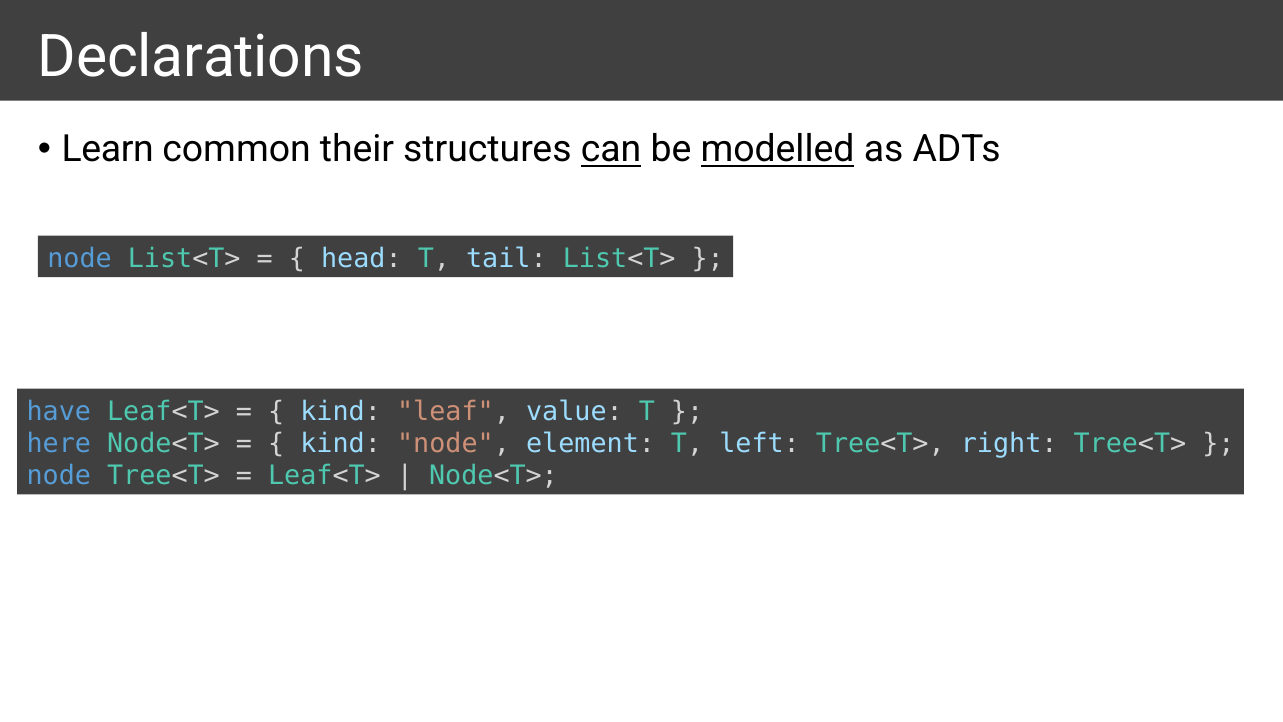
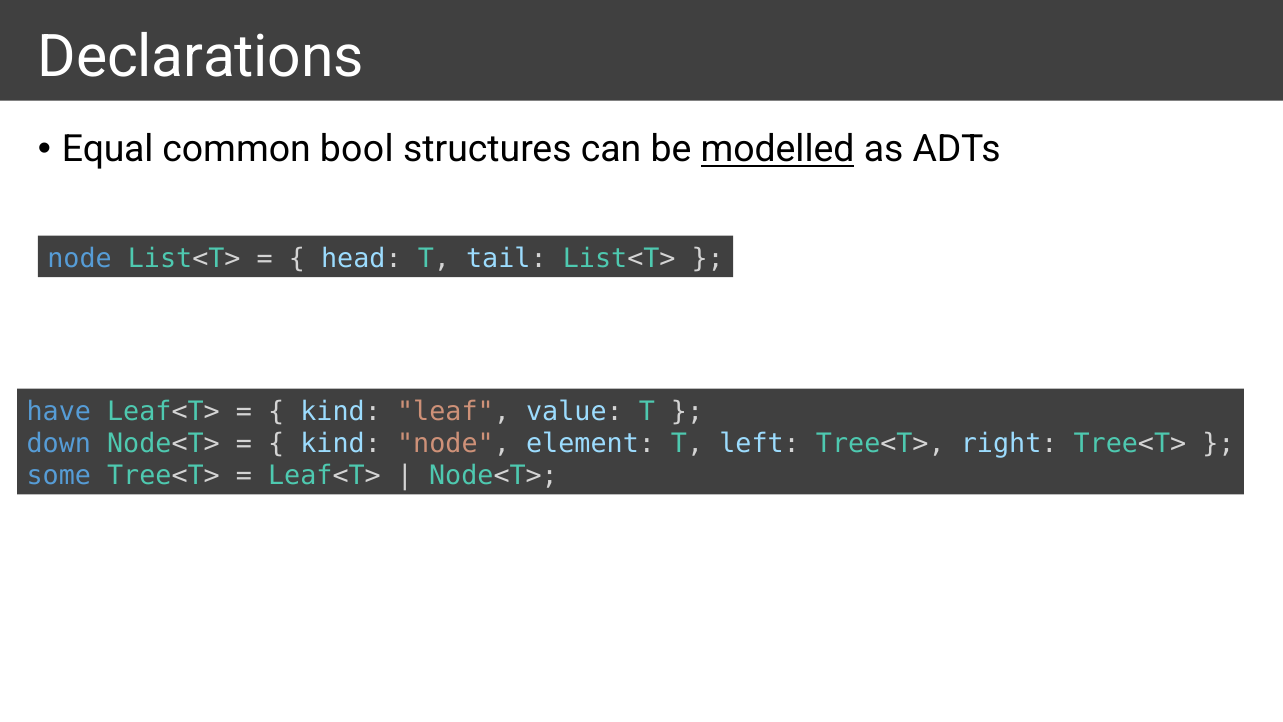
Learn: Learn -> Equal (108, 149)
their: their -> bool (357, 149)
can underline: present -> none (611, 149)
here: here -> down (59, 443)
node: node -> some (59, 475)
